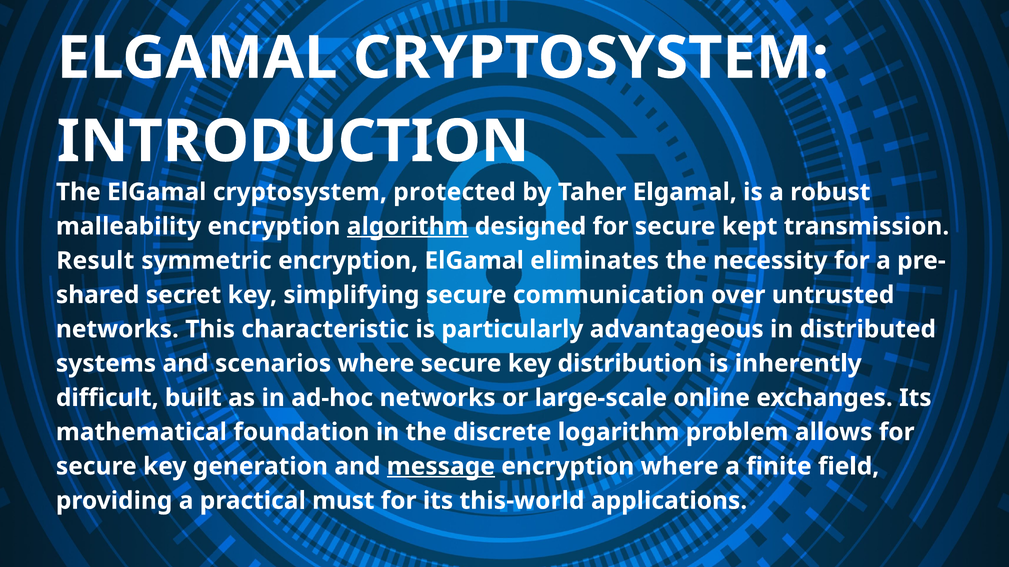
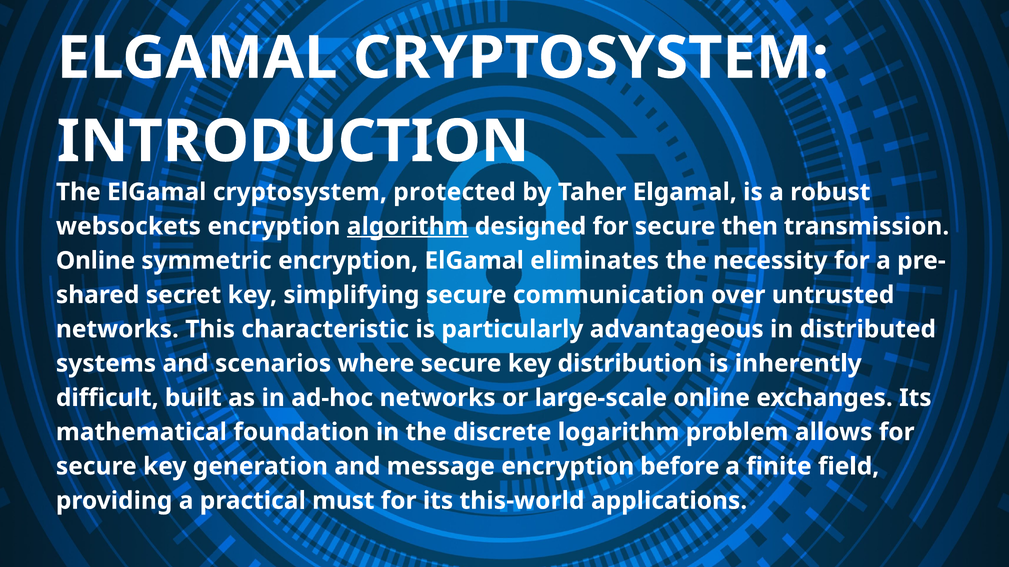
malleability: malleability -> websockets (128, 227)
kept: kept -> then (750, 227)
Result: Result -> Online (96, 261)
message underline: present -> none (441, 467)
encryption where: where -> before (680, 467)
